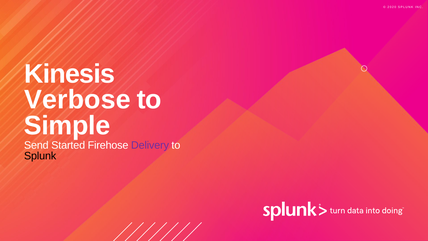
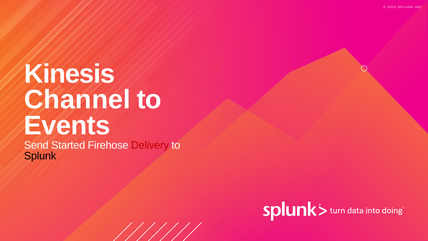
Verbose: Verbose -> Channel (77, 100)
Simple: Simple -> Events (67, 125)
Delivery colour: purple -> red (150, 145)
